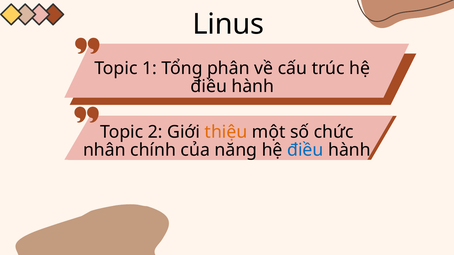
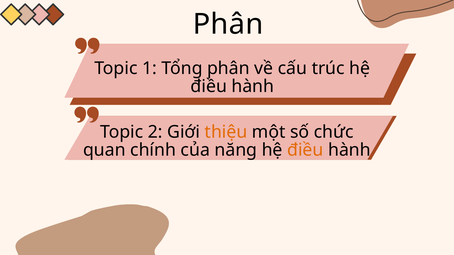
Linus: Linus -> Phân (228, 24)
nhân: nhân -> quan (104, 150)
điều colour: blue -> orange (305, 150)
